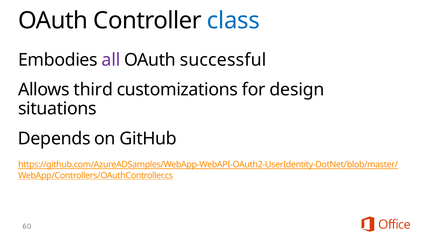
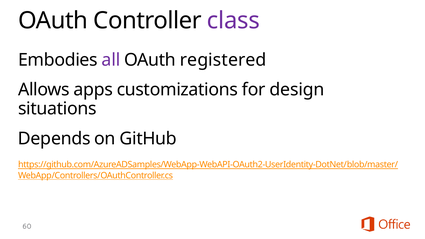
class colour: blue -> purple (233, 21)
successful: successful -> registered (223, 60)
third: third -> apps (93, 90)
